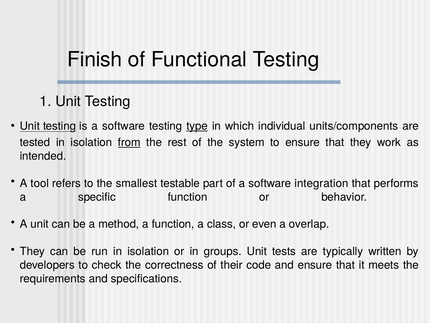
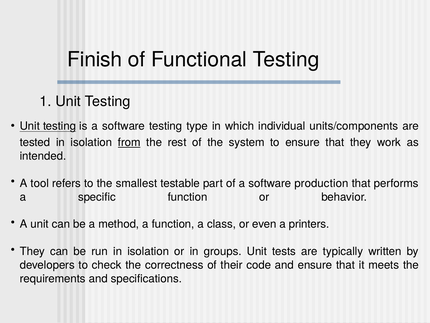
type underline: present -> none (197, 126)
integration: integration -> production (321, 183)
overlap: overlap -> printers (309, 224)
